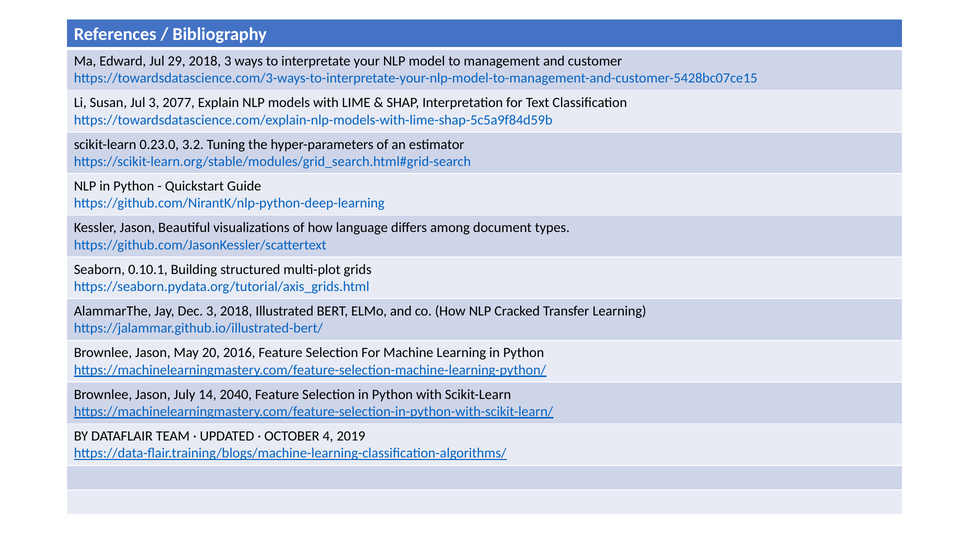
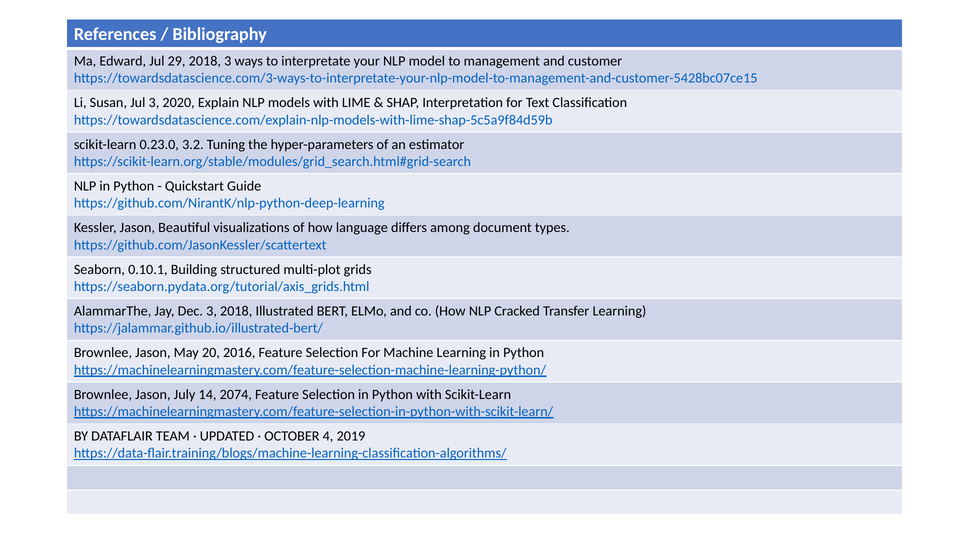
2077: 2077 -> 2020 (179, 103)
2040: 2040 -> 2074 (236, 395)
